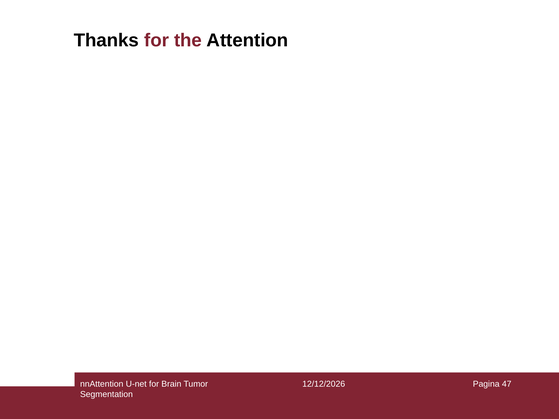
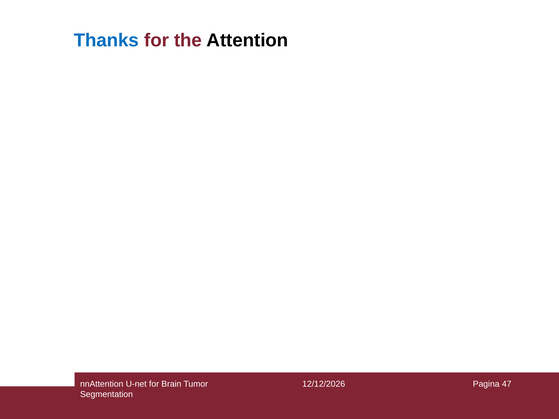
Thanks colour: black -> blue (106, 40)
